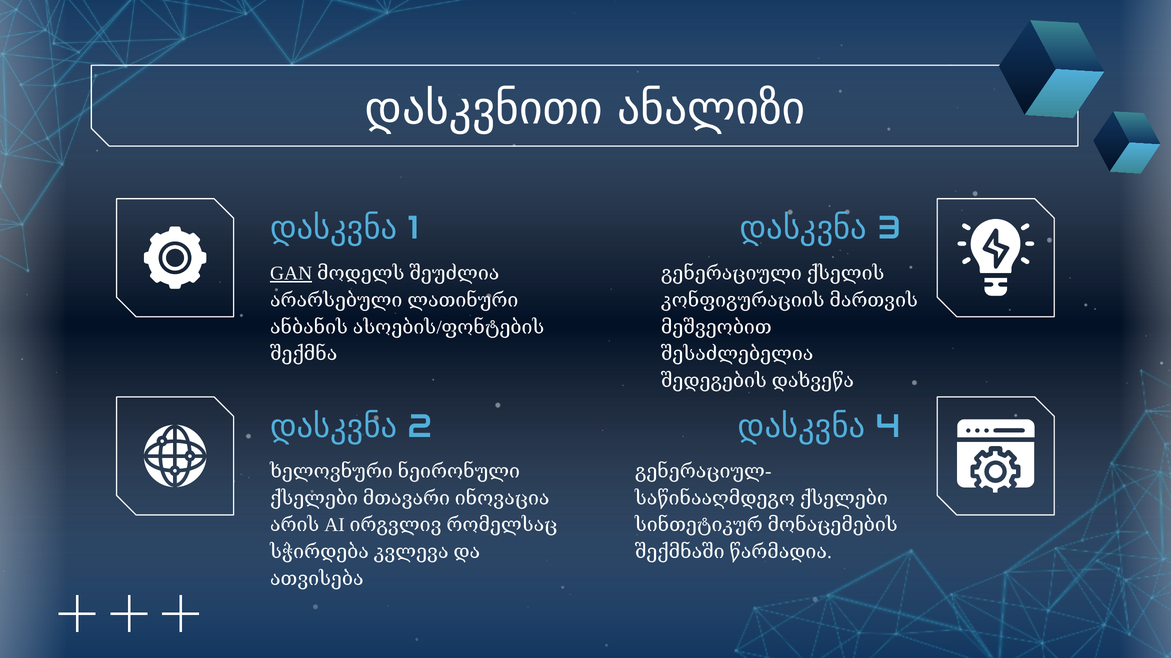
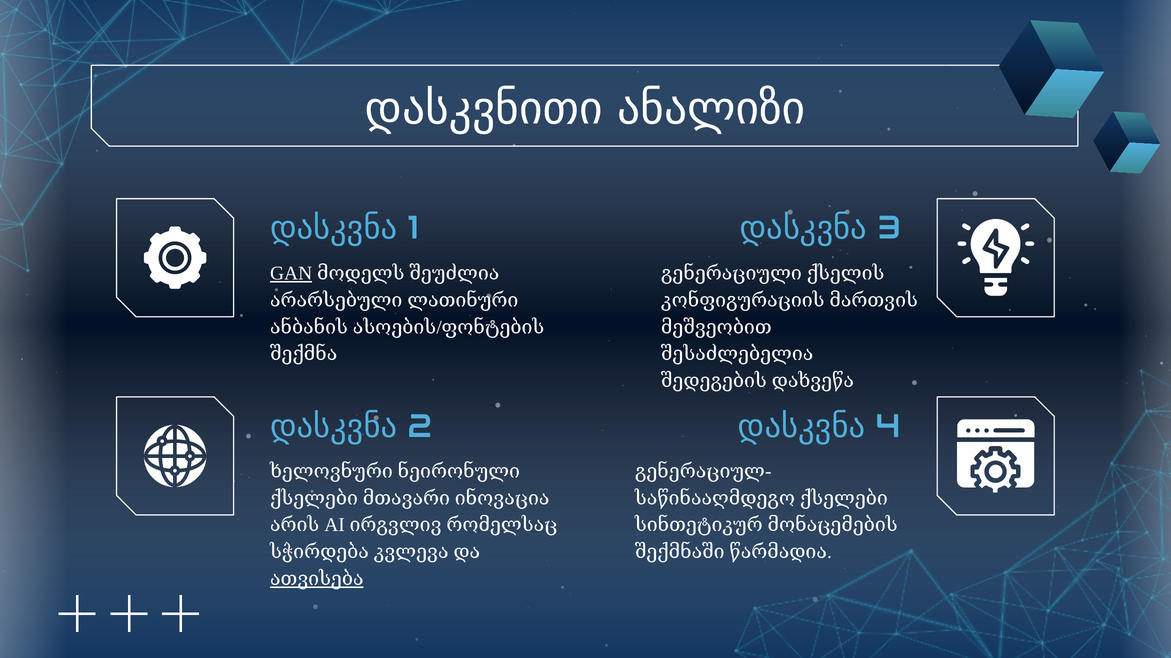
ათვისება underline: none -> present (317, 579)
